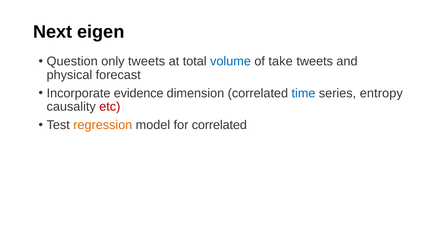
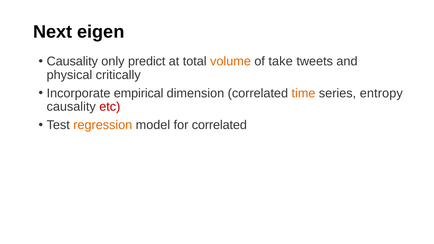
Question: Question -> Causality (72, 61)
only tweets: tweets -> predict (147, 61)
volume colour: blue -> orange (230, 61)
forecast: forecast -> critically (118, 75)
evidence: evidence -> empirical (139, 93)
time colour: blue -> orange (303, 93)
